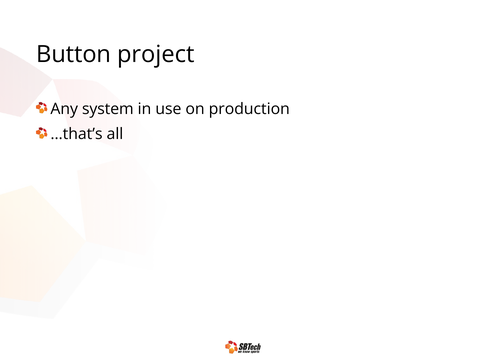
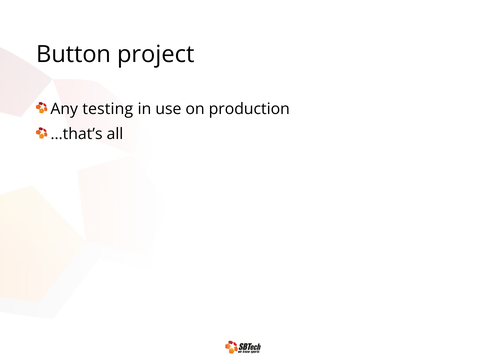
system: system -> testing (108, 109)
